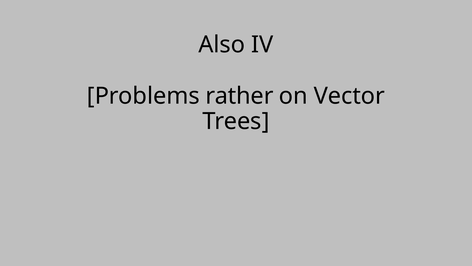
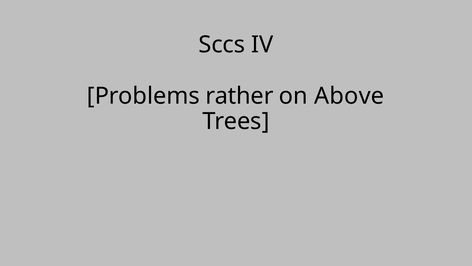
Also: Also -> Sccs (222, 45)
Vector: Vector -> Above (349, 96)
